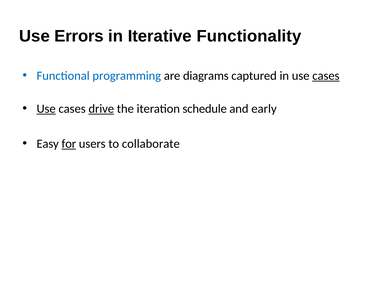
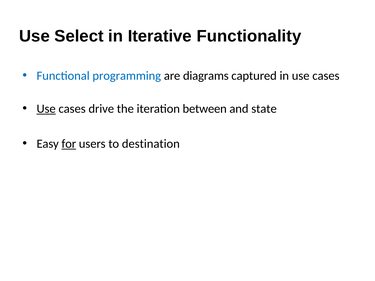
Errors: Errors -> Select (79, 36)
cases underline: present -> none (326, 76)
drive underline: present -> none (101, 109)
schedule: schedule -> between (205, 109)
early: early -> state (264, 109)
collaborate: collaborate -> destination (151, 144)
